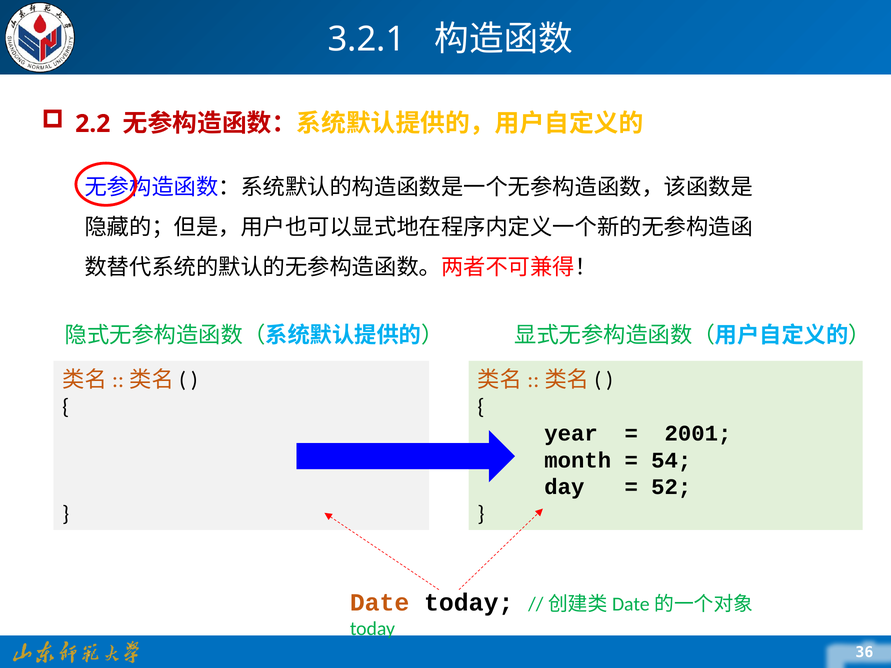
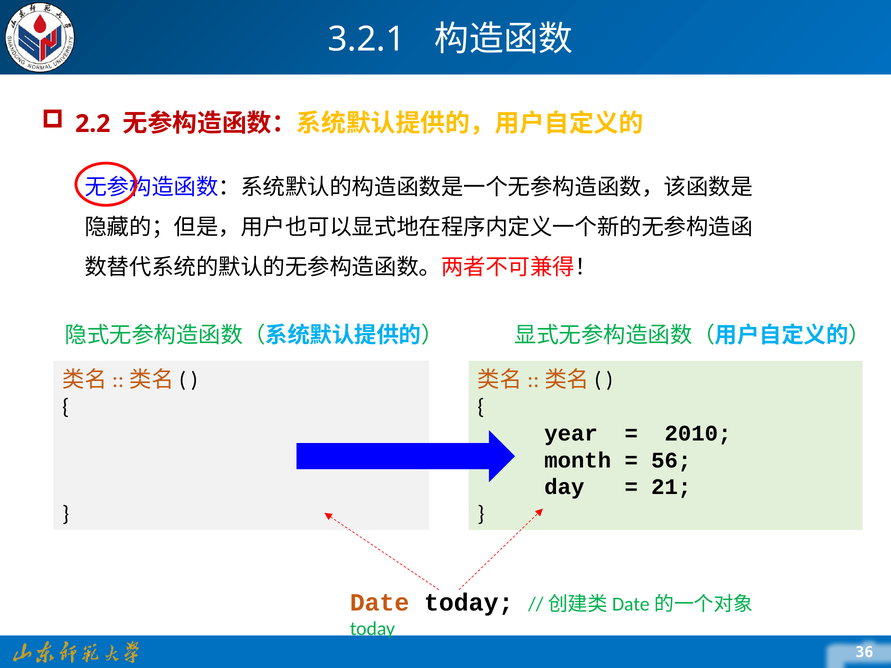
2001: 2001 -> 2010 (698, 434)
54: 54 -> 56 (671, 460)
52: 52 -> 21 (671, 487)
